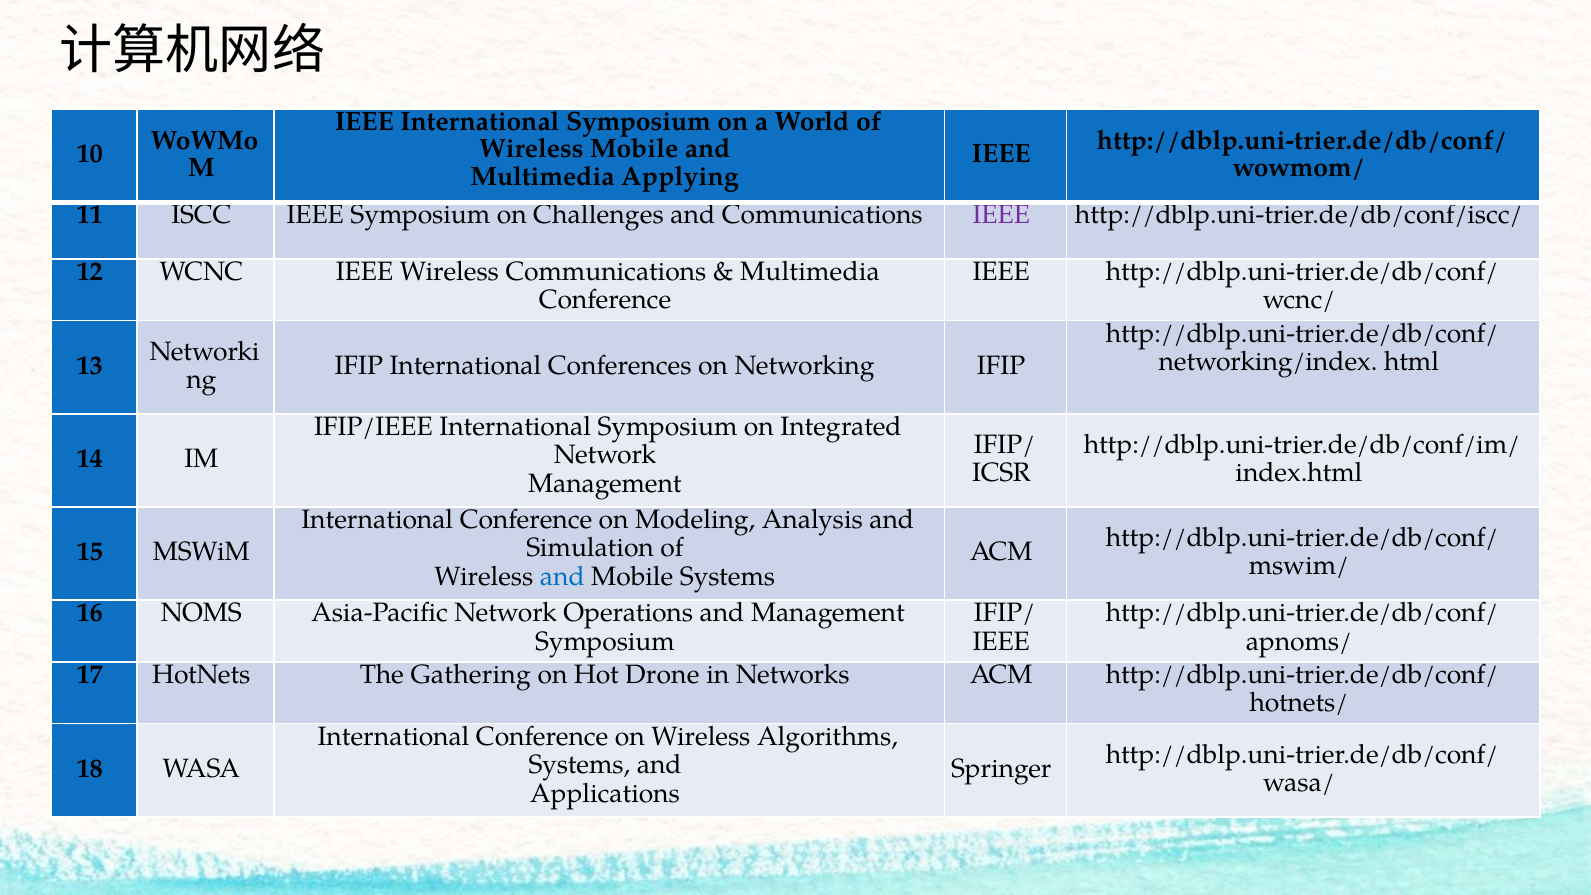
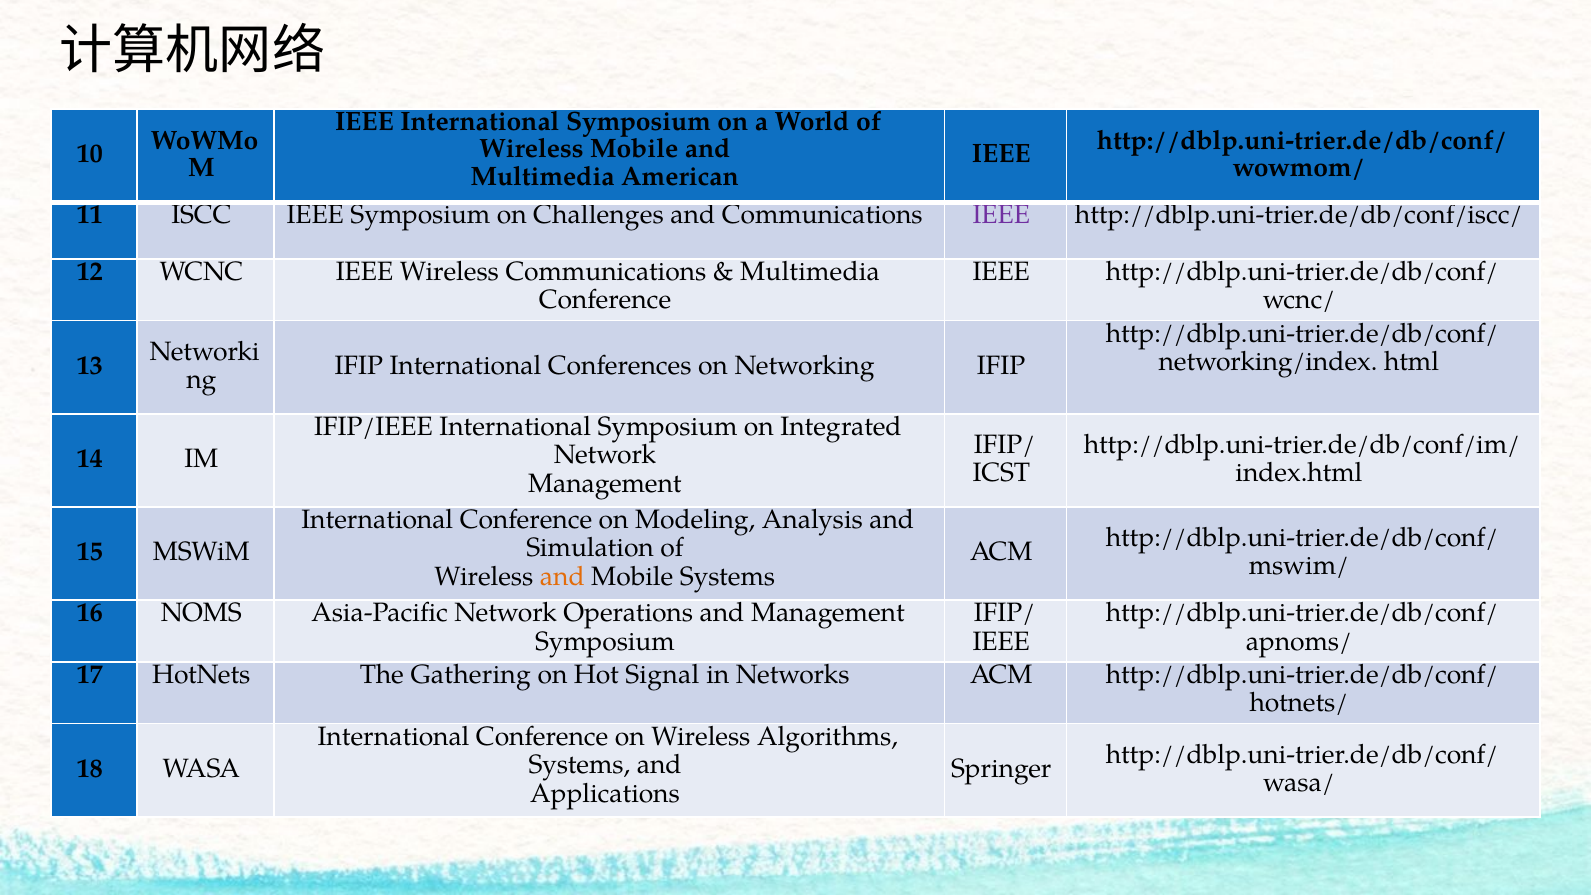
Applying: Applying -> American (680, 177)
ICSR: ICSR -> ICST (1001, 473)
and colour: blue -> orange (562, 577)
Drone: Drone -> Signal (662, 675)
